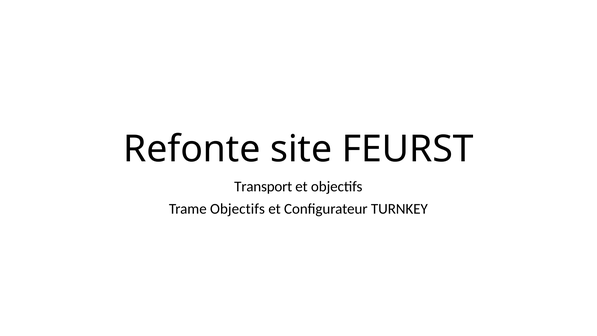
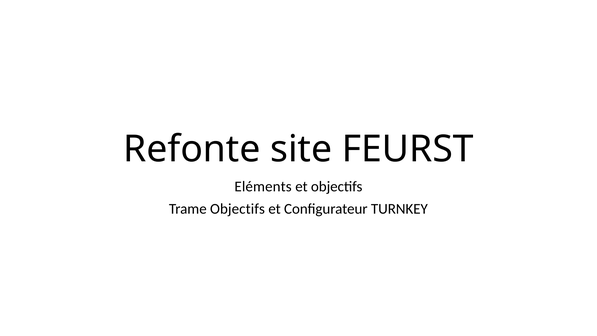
Transport: Transport -> Eléments (263, 187)
